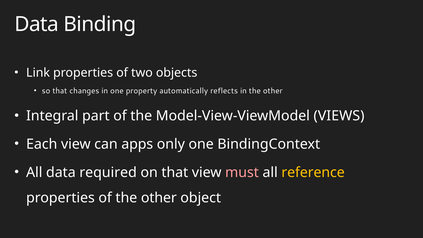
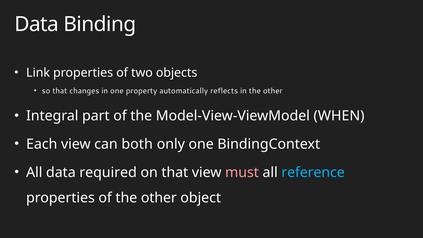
VIEWS: VIEWS -> WHEN (339, 116)
apps: apps -> both (137, 144)
reference colour: yellow -> light blue (313, 172)
